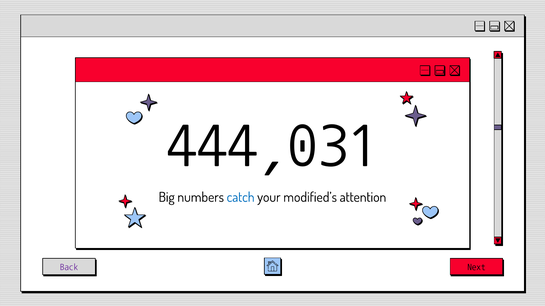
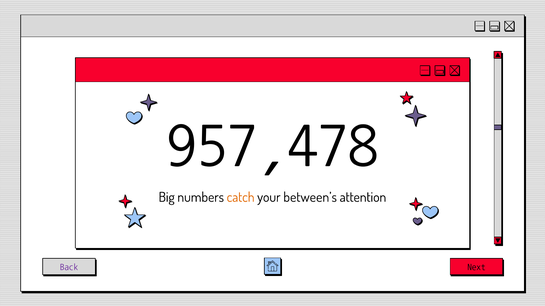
444,031: 444,031 -> 957,478 (272, 144)
catch colour: blue -> orange (241, 198)
modified’s: modified’s -> between’s (310, 198)
